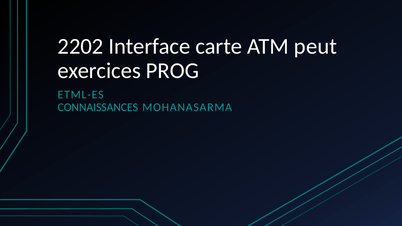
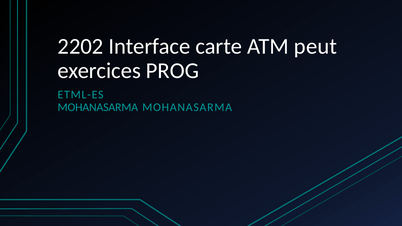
CONNAISSANCES: CONNAISSANCES -> MOHANASARMA (98, 107)
